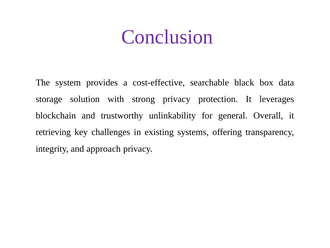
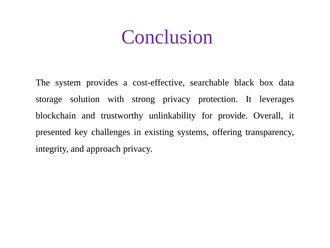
general: general -> provide (233, 115)
retrieving: retrieving -> presented (53, 132)
